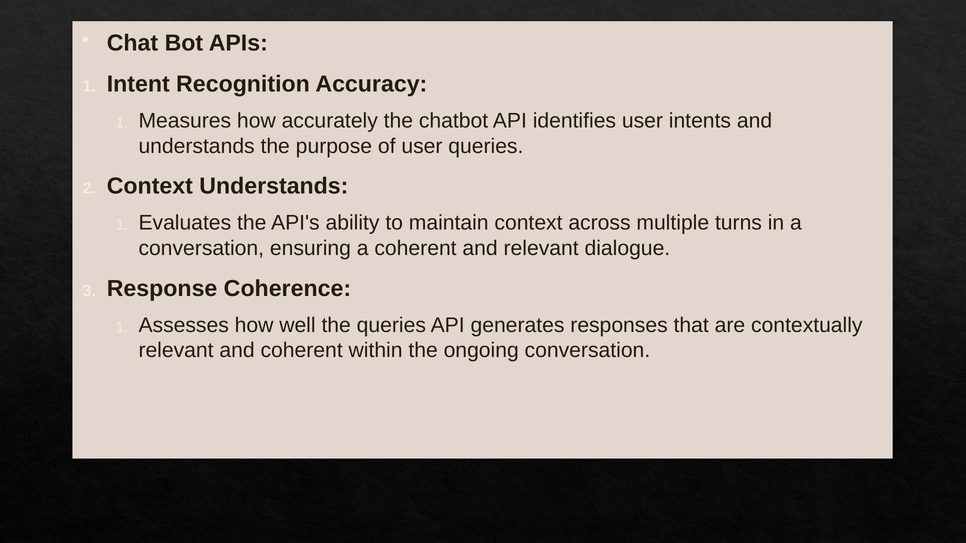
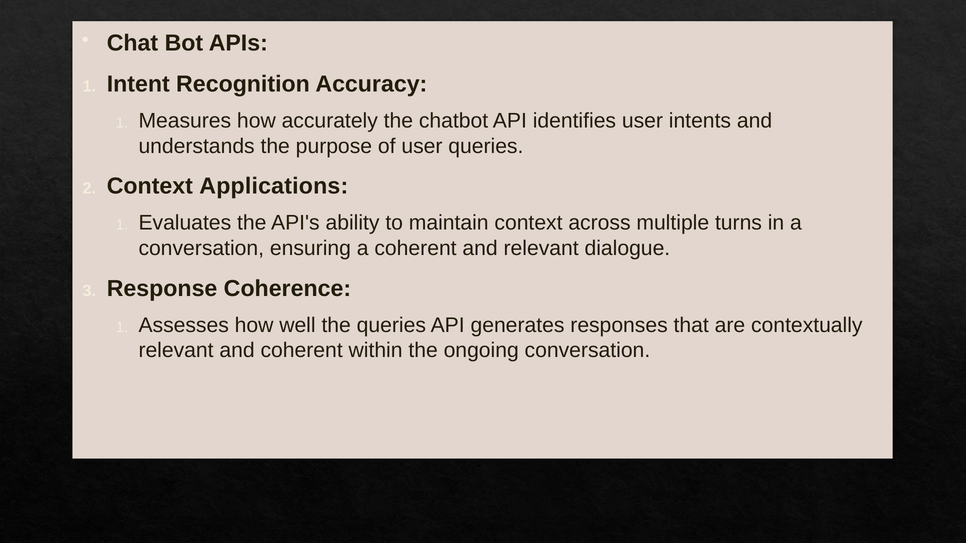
Context Understands: Understands -> Applications (274, 186)
